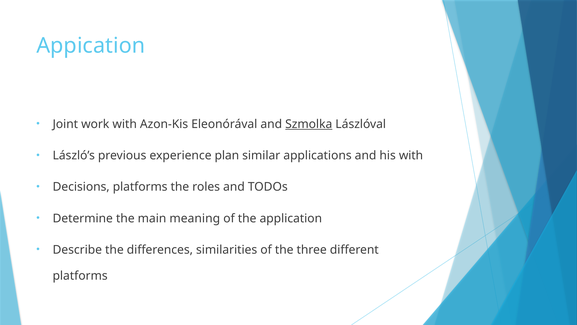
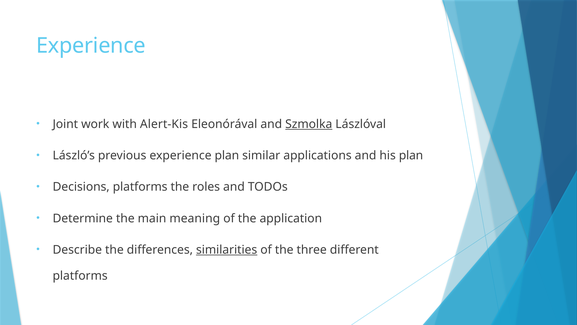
Appication: Appication -> Experience (91, 46)
Azon-Kis: Azon-Kis -> Alert-Kis (164, 124)
his with: with -> plan (411, 155)
similarities underline: none -> present (227, 249)
